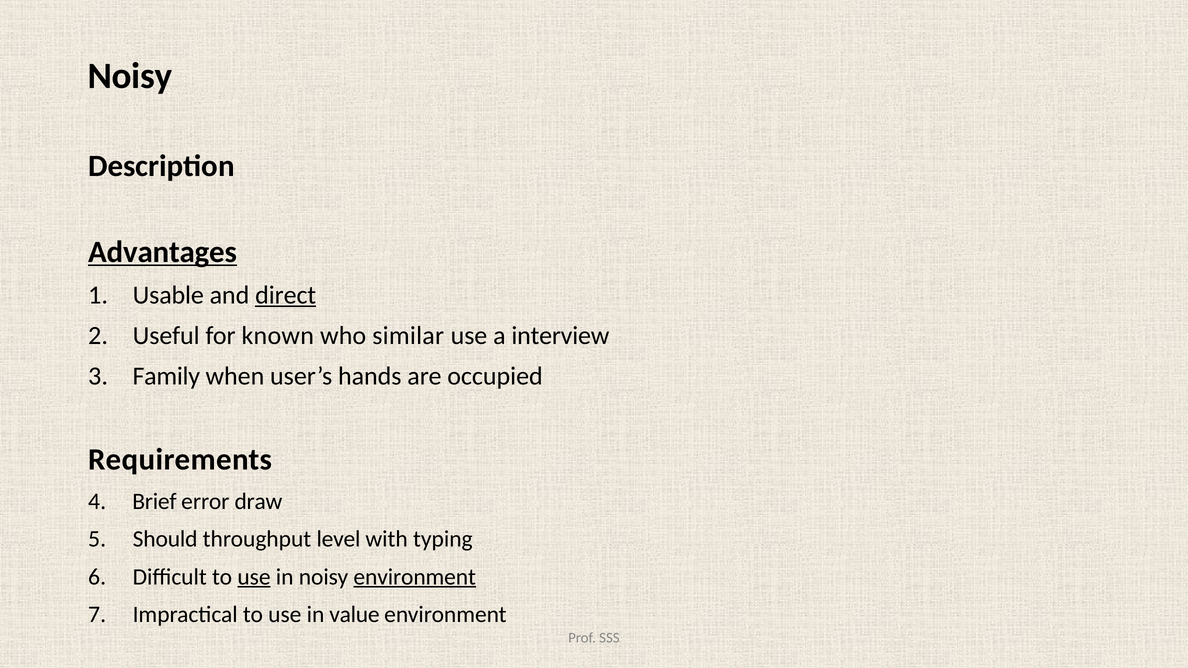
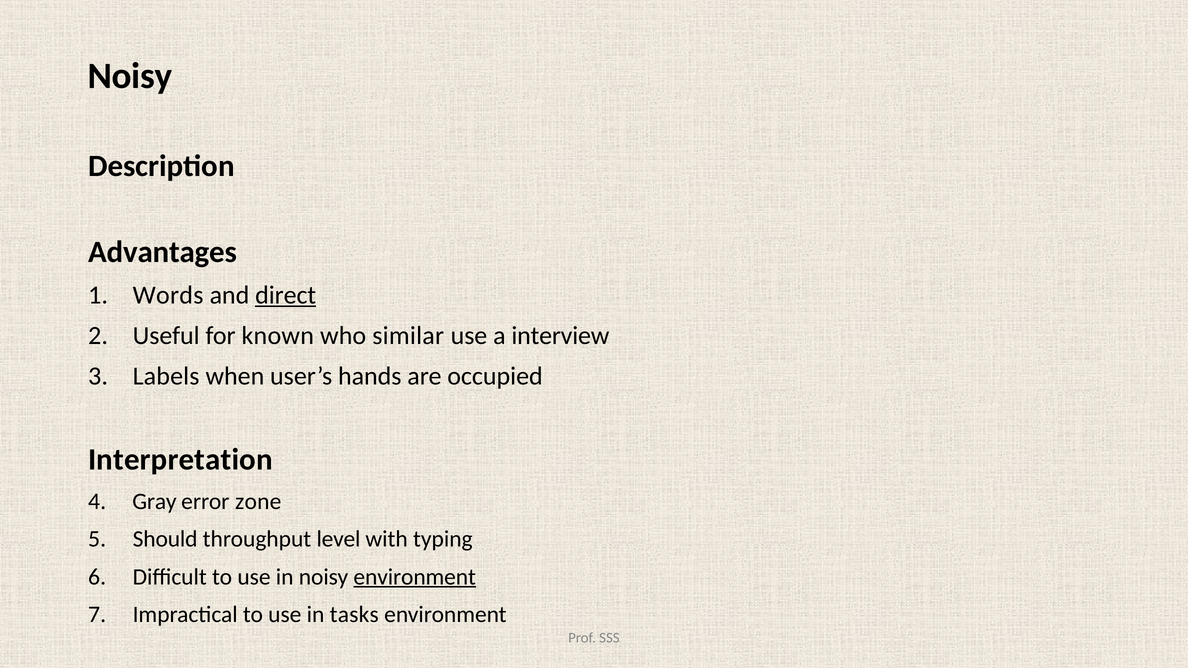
Advantages underline: present -> none (163, 252)
Usable: Usable -> Words (168, 295)
Family: Family -> Labels (166, 376)
Requirements: Requirements -> Interpretation (180, 460)
Brief: Brief -> Gray (154, 501)
draw: draw -> zone (258, 501)
use underline: present -> none (254, 577)
value: value -> tasks (354, 615)
